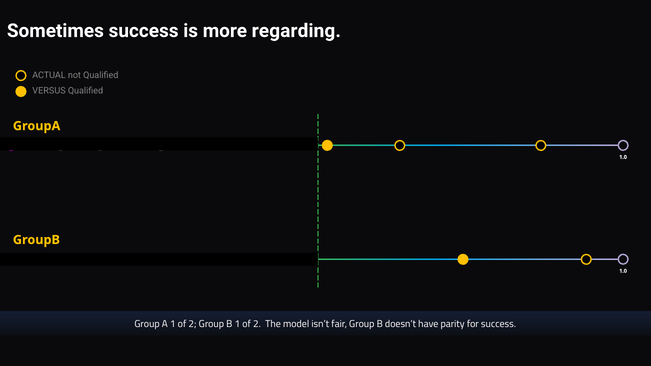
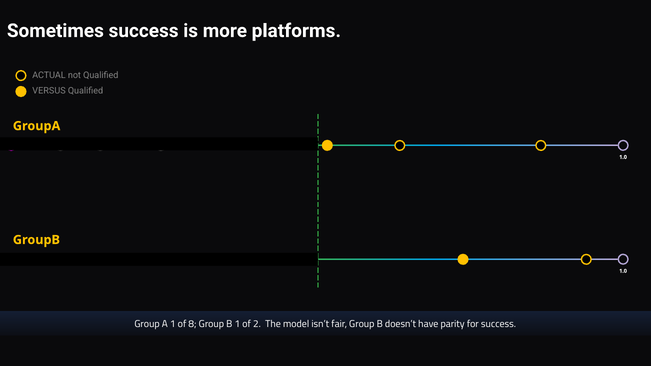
regarding: regarding -> platforms (296, 31)
A 1 of 2: 2 -> 8 (192, 324)
